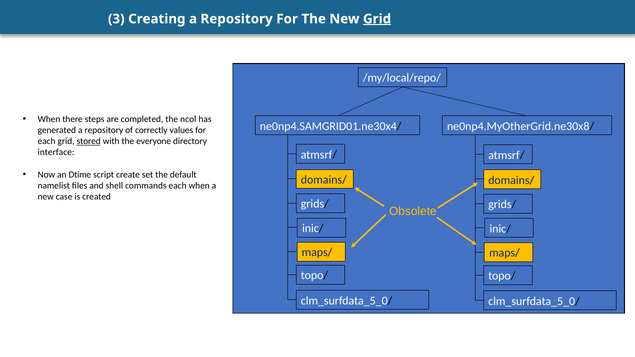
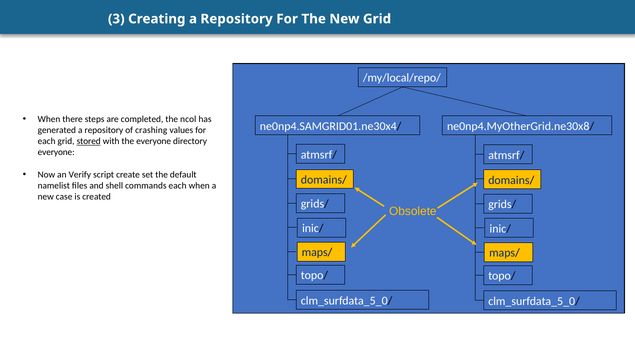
Grid underline: present -> none (377, 19)
correctly: correctly -> crashing (151, 130)
interface: interface -> everyone (56, 153)
Dtime: Dtime -> Verify (80, 175)
